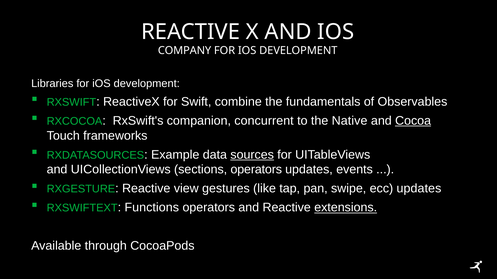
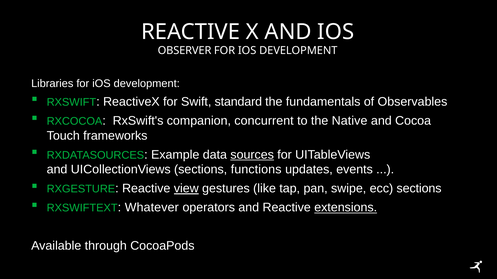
COMPANY: COMPANY -> OBSERVER (185, 51)
combine: combine -> standard (238, 102)
Cocoa underline: present -> none (413, 121)
sections operators: operators -> functions (256, 170)
view underline: none -> present (186, 189)
ecc updates: updates -> sections (419, 189)
Functions: Functions -> Whatever (152, 208)
